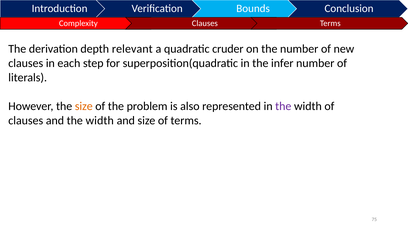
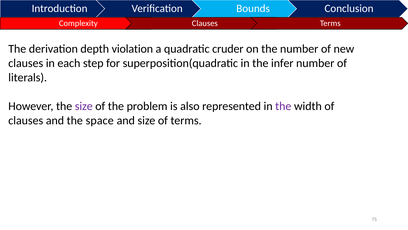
relevant: relevant -> violation (132, 49)
size colour: orange -> purple (84, 106)
and the width: width -> space (100, 120)
